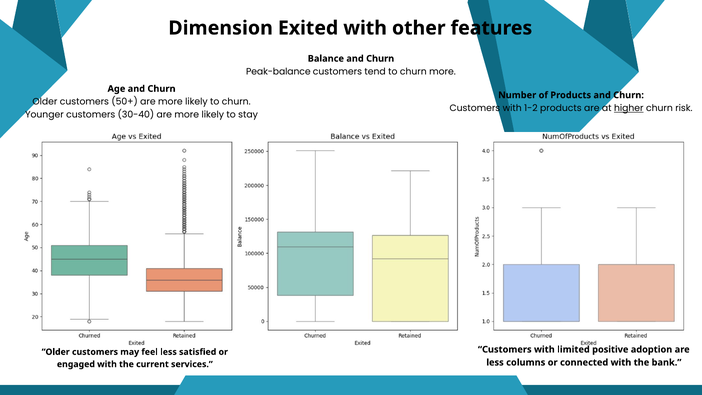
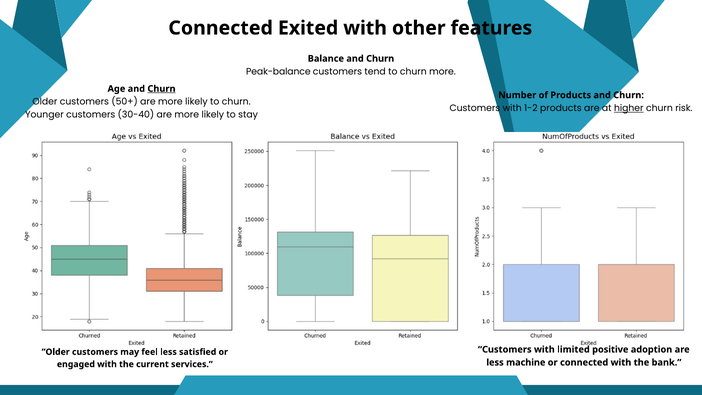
Dimension: Dimension -> Connected (221, 28)
Churn underline: none -> present (161, 89)
columns: columns -> machine (526, 362)
